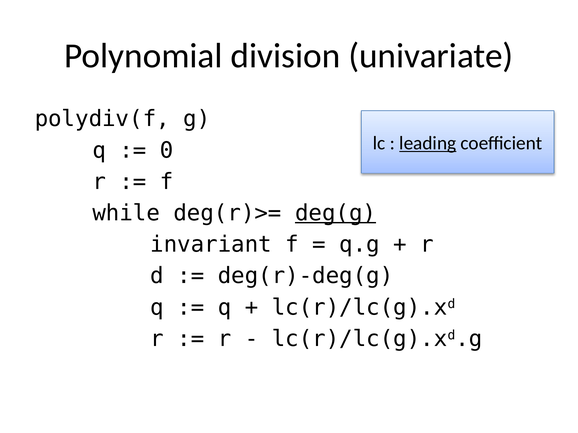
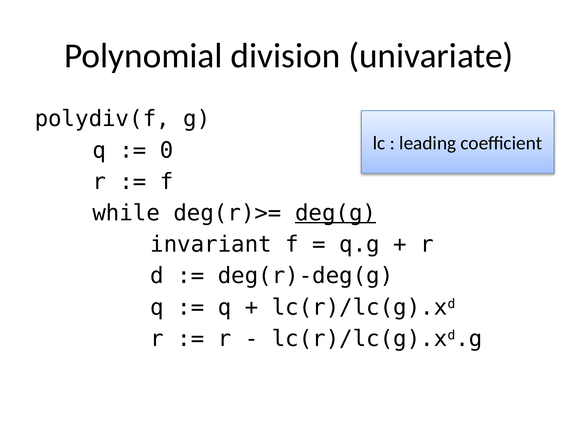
leading underline: present -> none (428, 143)
